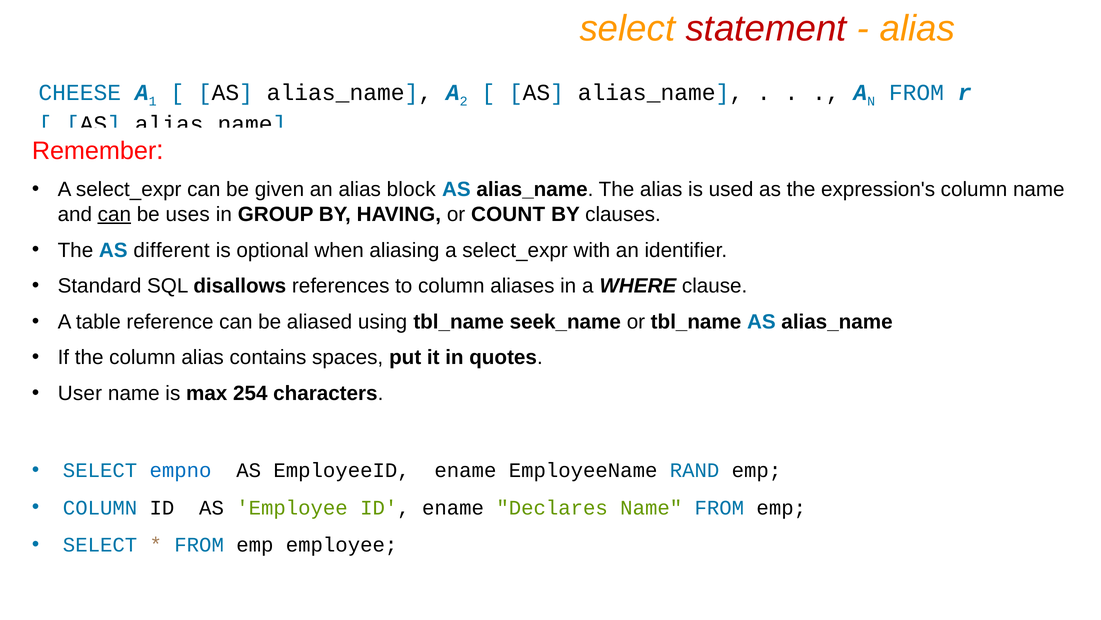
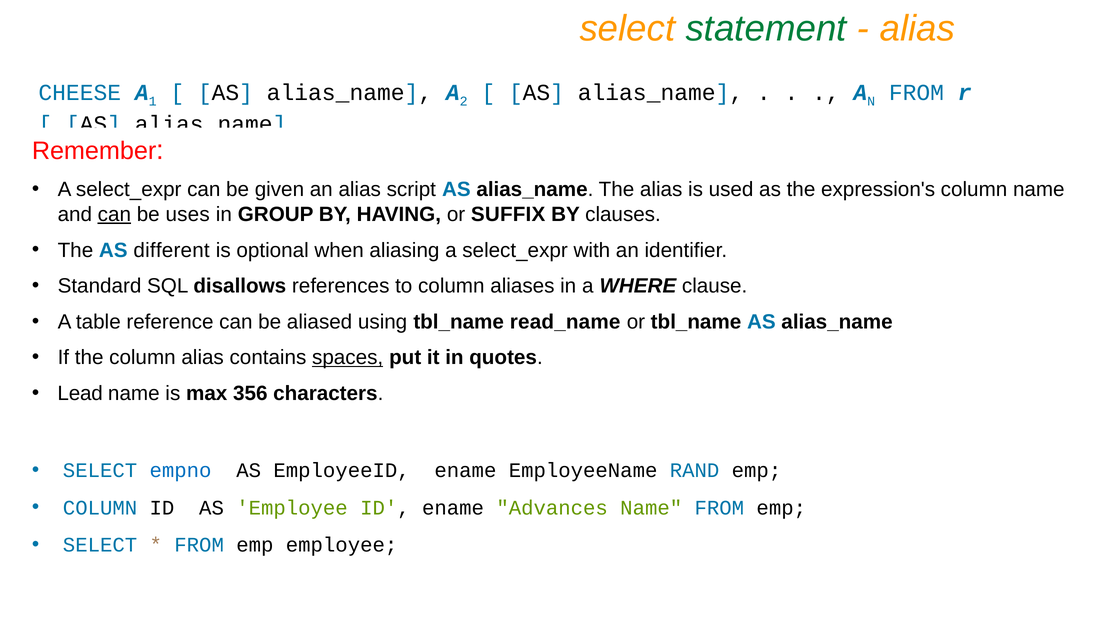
statement colour: red -> green (766, 29)
block: block -> script (411, 189)
COUNT: COUNT -> SUFFIX (508, 214)
seek_name: seek_name -> read_name (565, 322)
spaces underline: none -> present (348, 357)
User: User -> Lead (80, 393)
254: 254 -> 356 (250, 393)
Declares: Declares -> Advances (552, 507)
